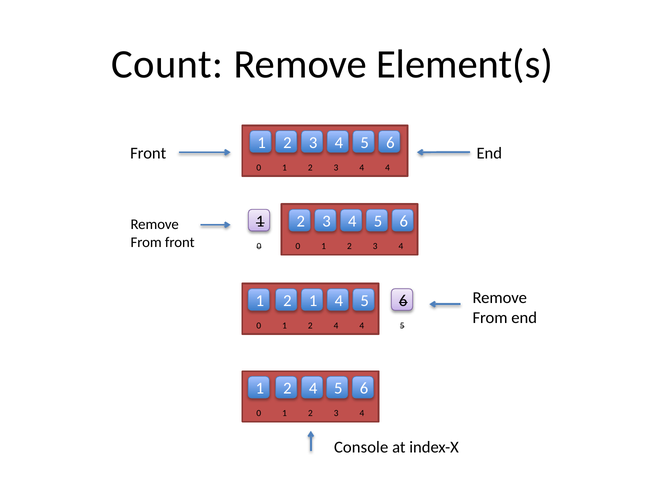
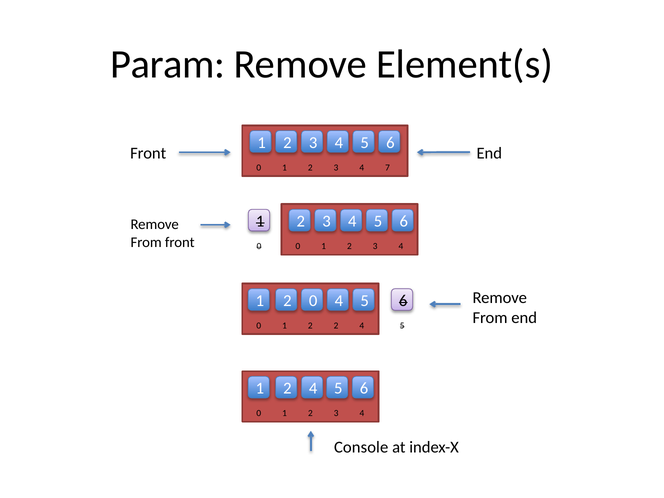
Count: Count -> Param (168, 64)
3 4 4: 4 -> 7 (388, 168)
2 1: 1 -> 0 (313, 301)
1 2 4: 4 -> 2 (336, 326)
